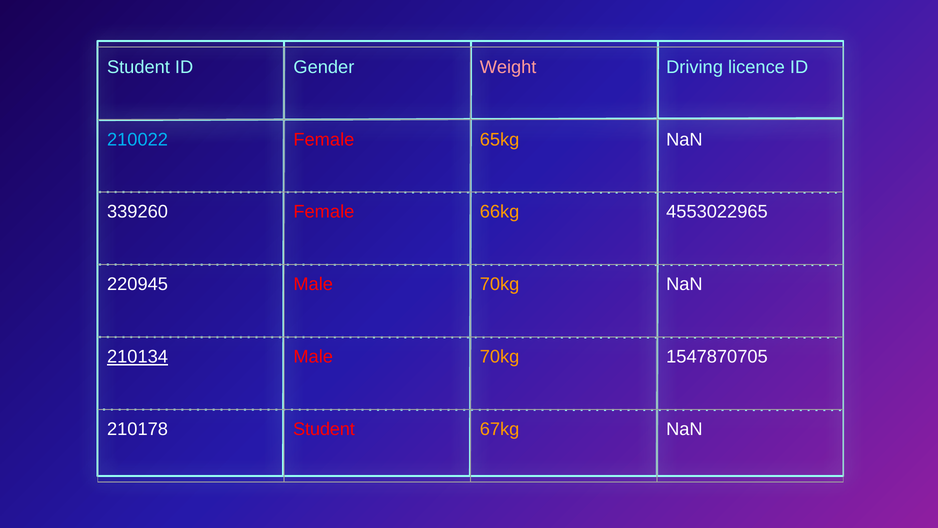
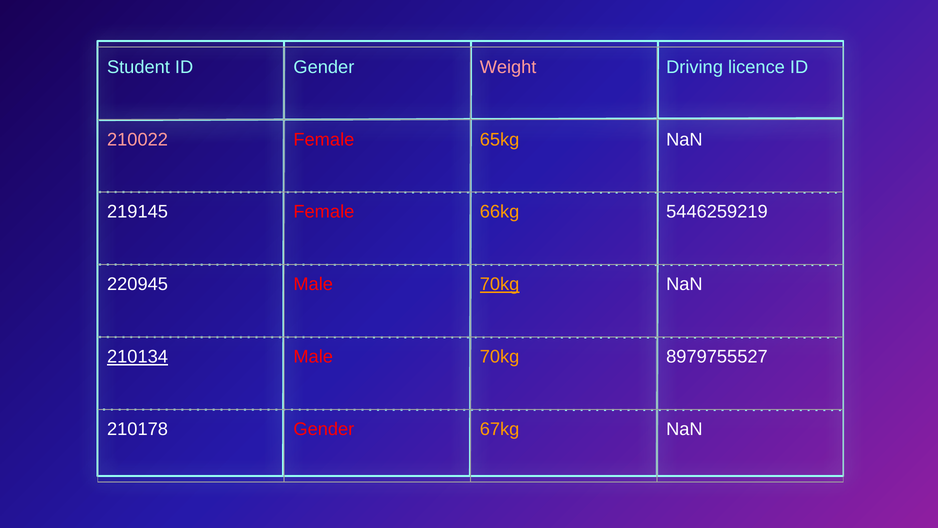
210022 colour: light blue -> pink (138, 139)
339260: 339260 -> 219145 (138, 212)
4553022965: 4553022965 -> 5446259219 (717, 212)
70kg underline: none -> present (500, 284)
1547870705: 1547870705 -> 8979755527 (717, 357)
210178 Student: Student -> Gender (324, 429)
